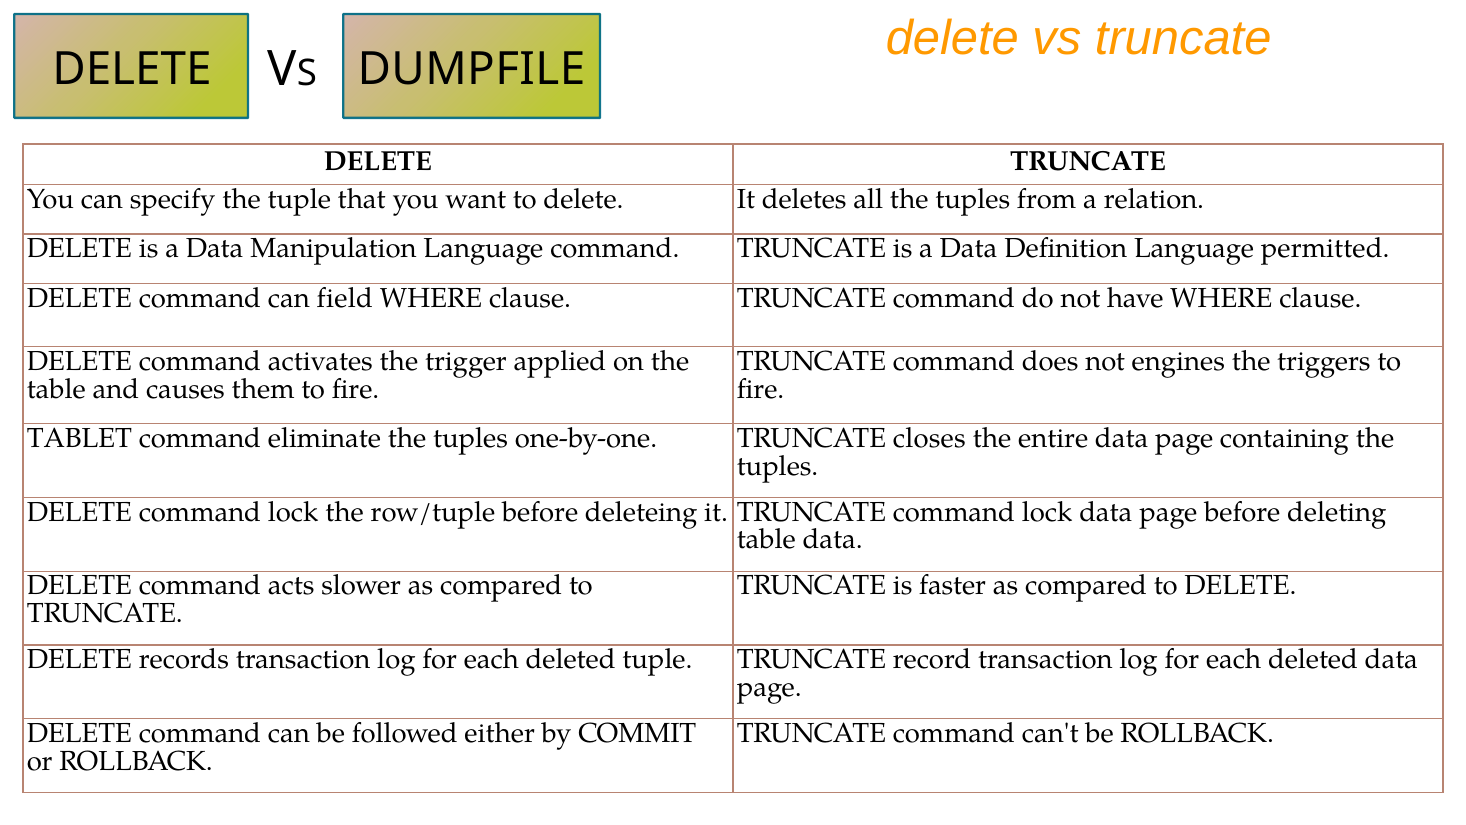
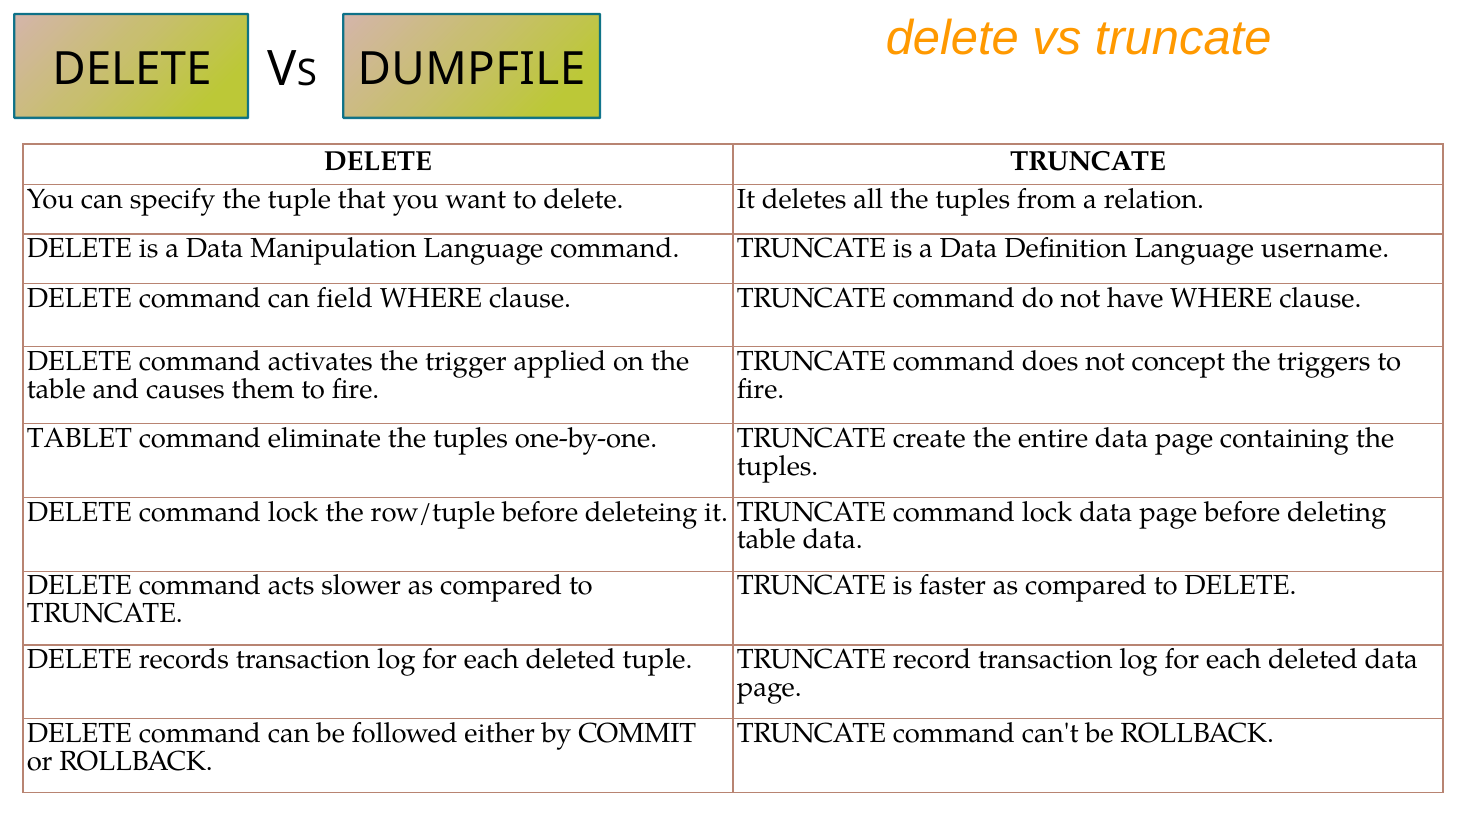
permitted: permitted -> username (1325, 249)
engines: engines -> concept (1178, 361)
closes: closes -> create (929, 438)
